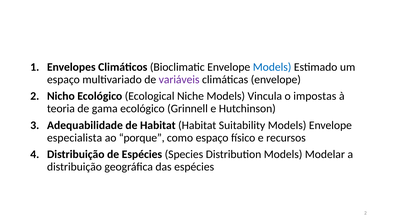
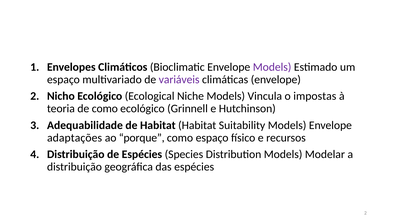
Models colour: blue -> purple (272, 67)
de gama: gama -> como (105, 109)
especialista: especialista -> adaptações (75, 138)
